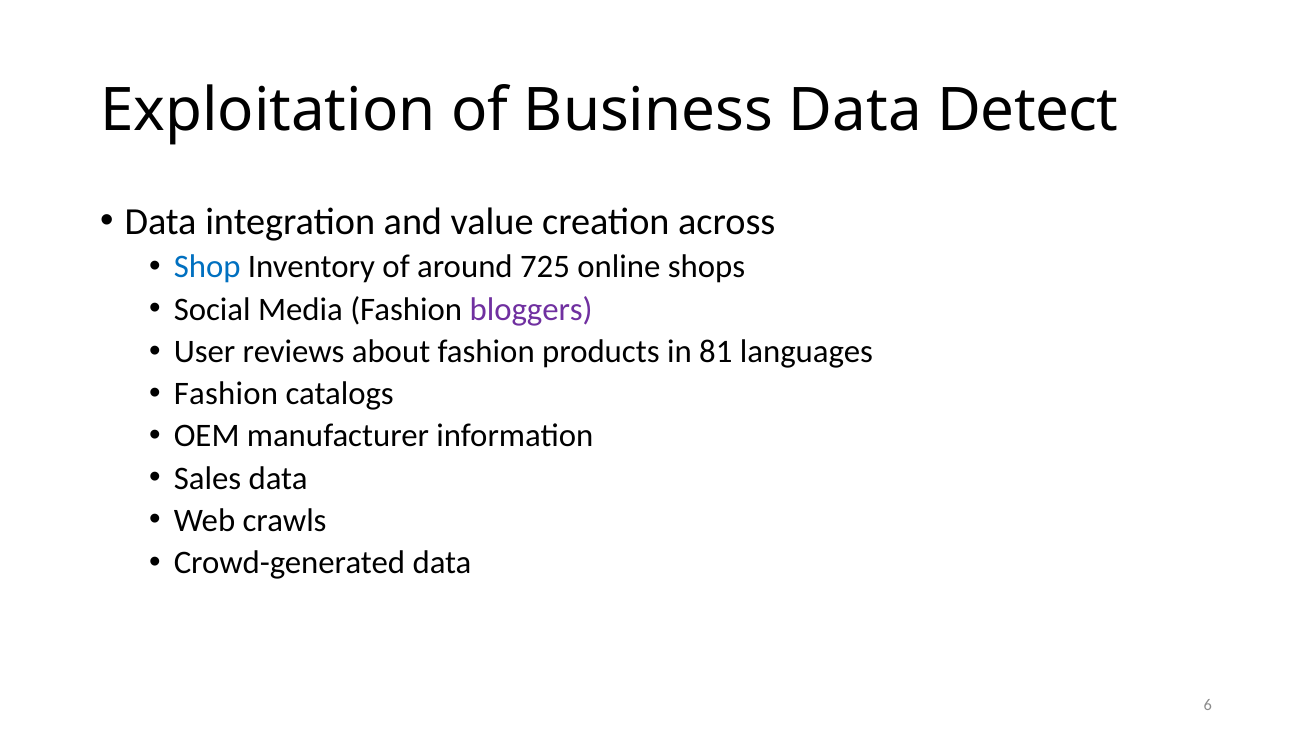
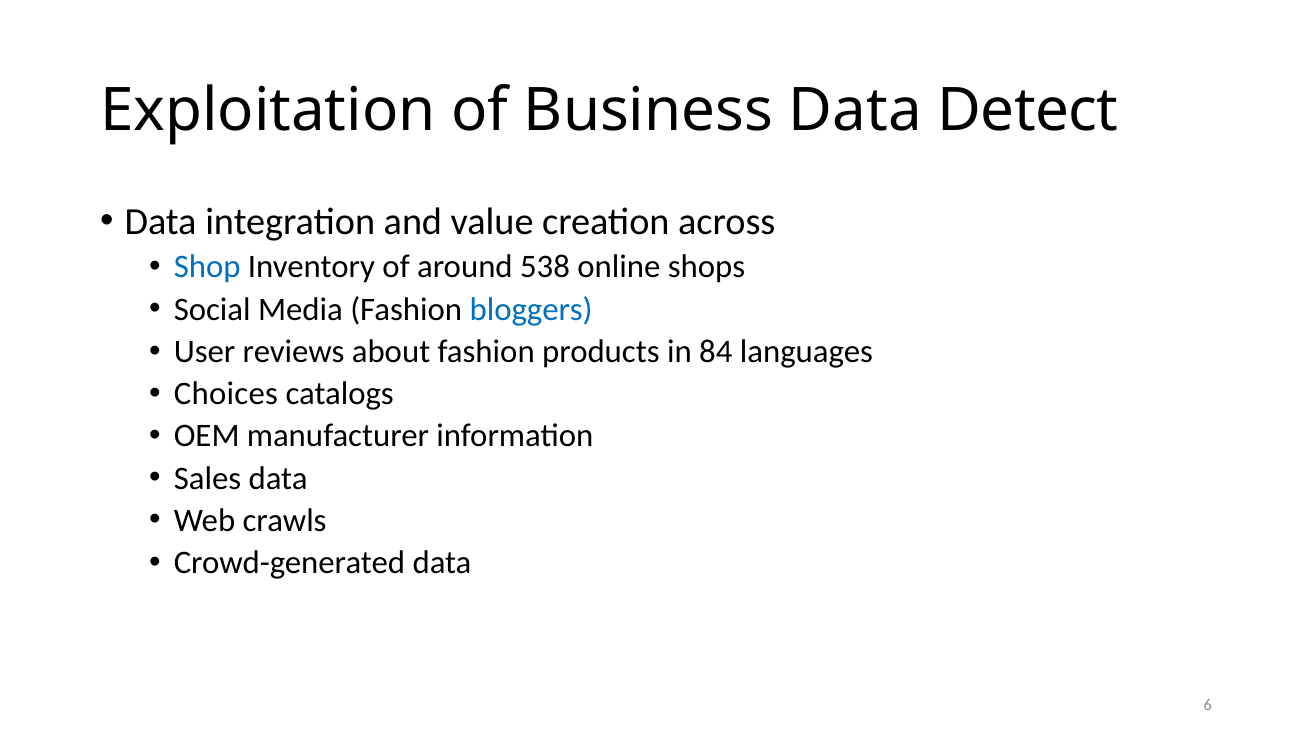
725: 725 -> 538 (545, 267)
bloggers colour: purple -> blue (531, 309)
81: 81 -> 84 (716, 352)
Fashion: Fashion -> Choices (226, 394)
